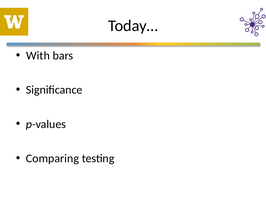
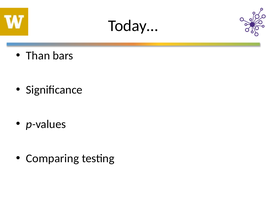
With: With -> Than (38, 56)
